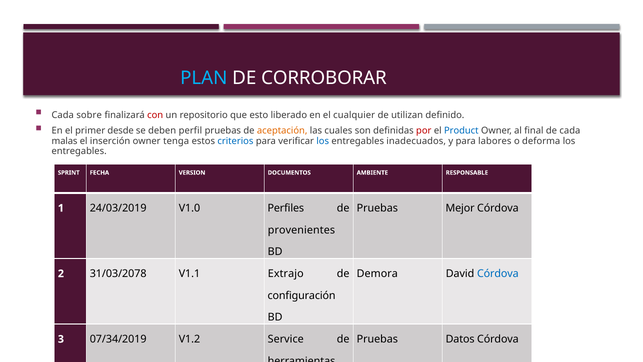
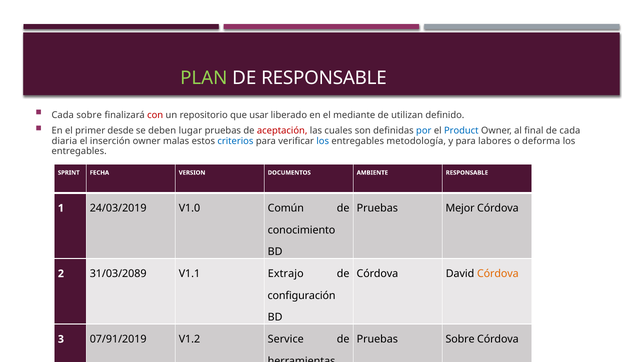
PLAN colour: light blue -> light green (204, 78)
DE CORROBORAR: CORROBORAR -> RESPONSABLE (324, 78)
esto: esto -> usar (259, 115)
cualquier: cualquier -> mediante (354, 115)
perfil: perfil -> lugar (190, 131)
aceptación colour: orange -> red (282, 131)
por colour: red -> blue (424, 131)
malas: malas -> diaria (64, 141)
tenga: tenga -> malas (176, 141)
inadecuados: inadecuados -> metodología (416, 141)
Perfiles: Perfiles -> Común (286, 208)
provenientes: provenientes -> conocimiento (302, 230)
Demora: Demora -> Córdova (377, 273)
Córdova colour: blue -> orange (498, 273)
31/03/2078: 31/03/2078 -> 31/03/2089 (118, 273)
Pruebas Datos: Datos -> Sobre (460, 339)
07/34/2019: 07/34/2019 -> 07/91/2019 (118, 339)
